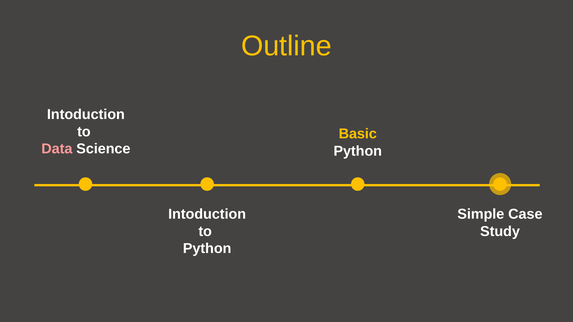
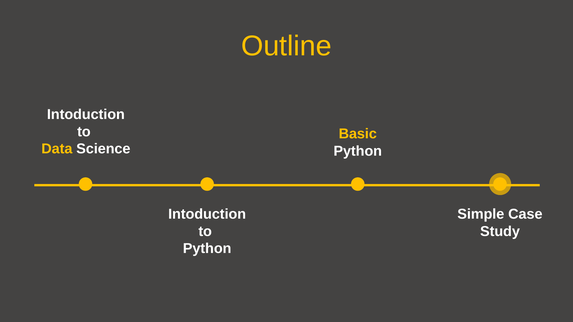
Data colour: pink -> yellow (57, 149)
